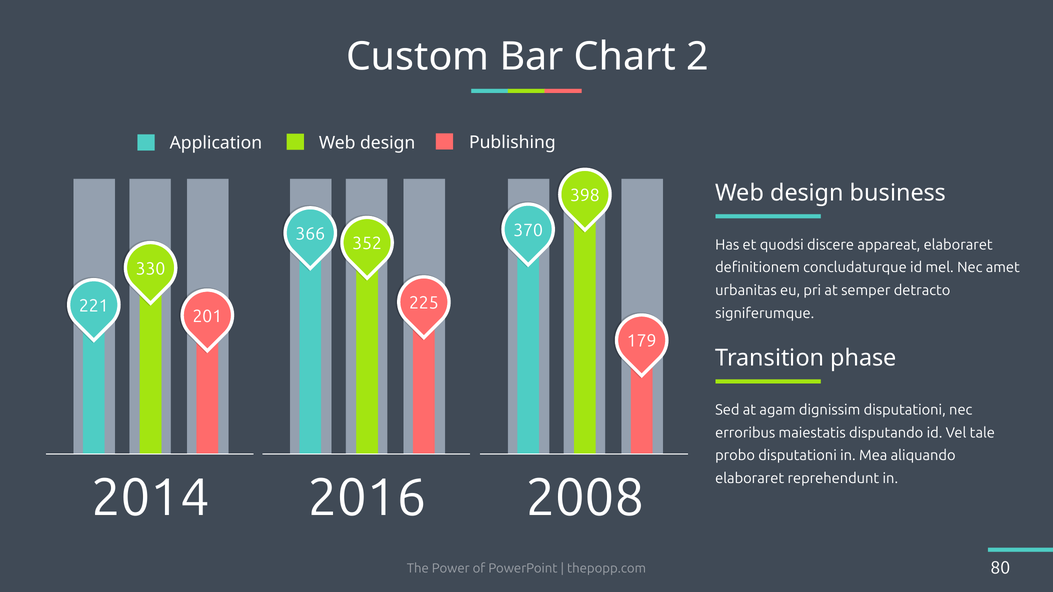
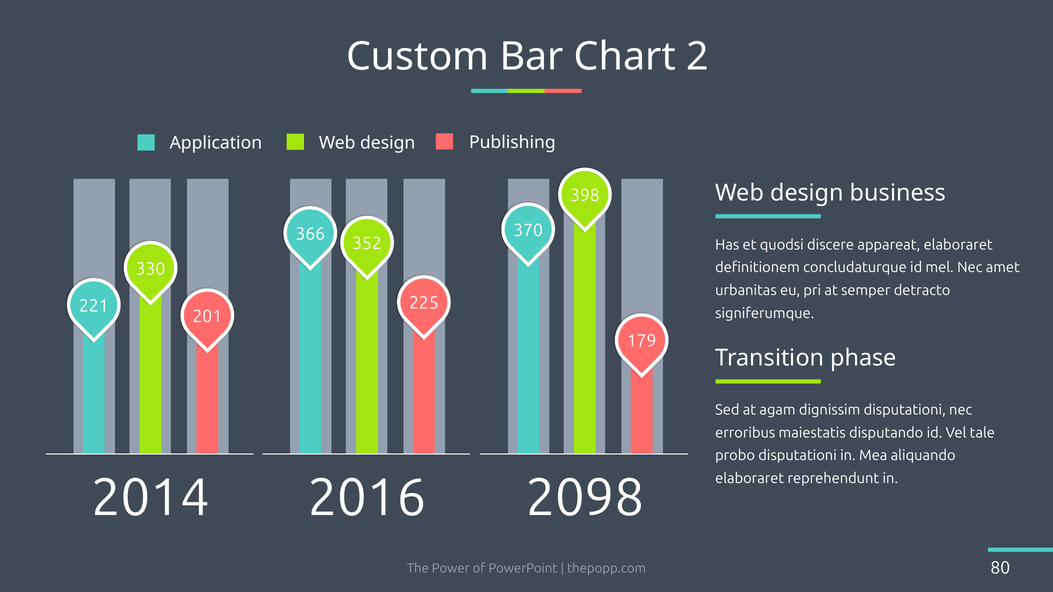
2008: 2008 -> 2098 (585, 498)
